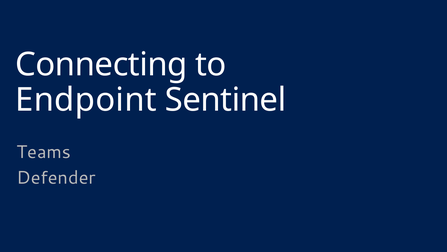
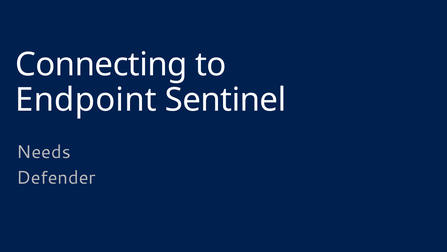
Teams: Teams -> Needs (44, 152)
